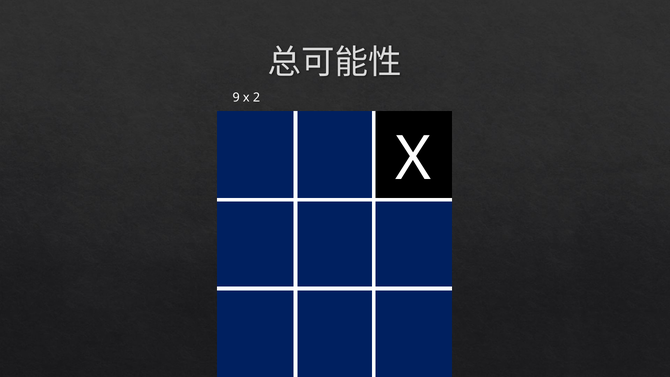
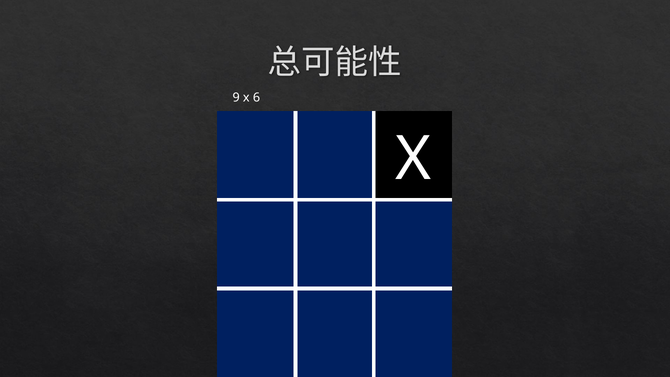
2: 2 -> 6 (256, 98)
